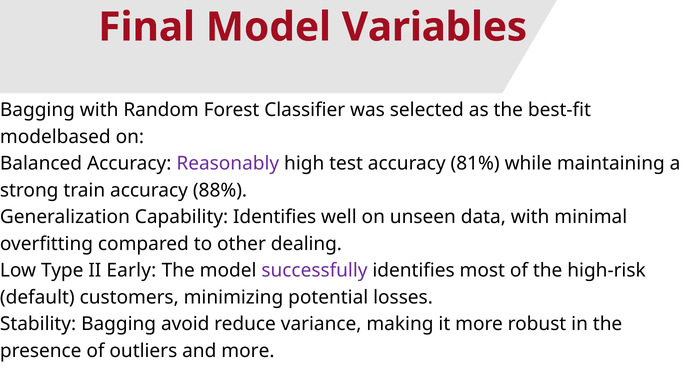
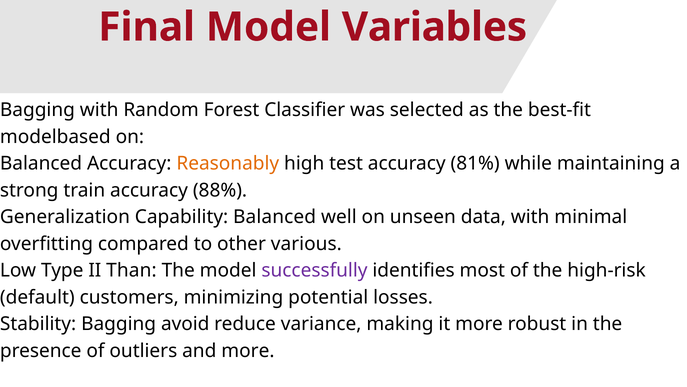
Reasonably colour: purple -> orange (228, 163)
Capability Identifies: Identifies -> Balanced (275, 217)
dealing: dealing -> various (306, 244)
Early: Early -> Than (131, 270)
